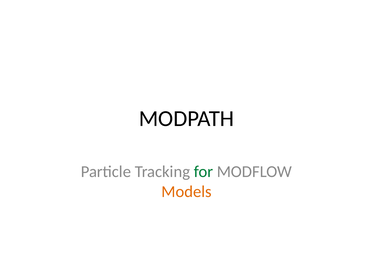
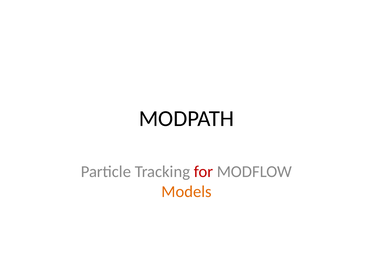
for colour: green -> red (203, 171)
